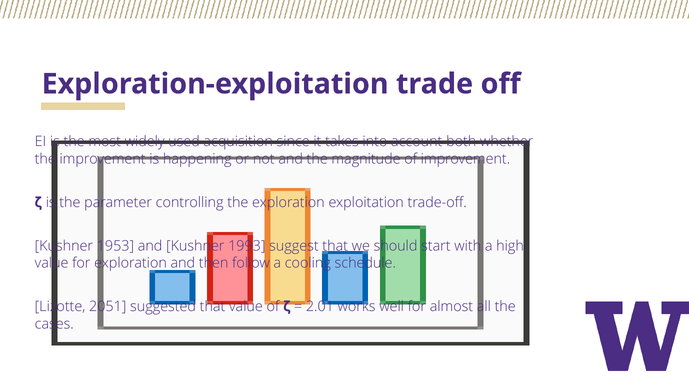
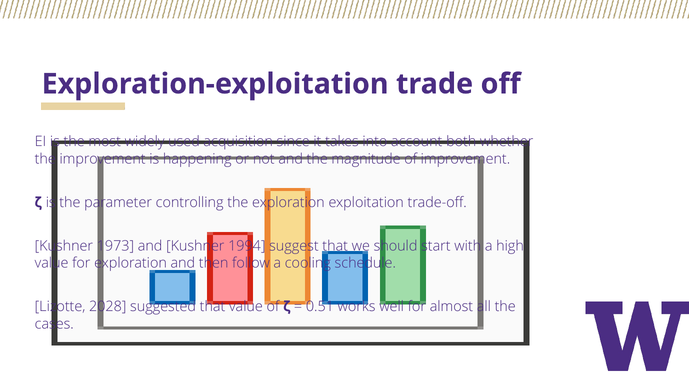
1953: 1953 -> 1973 (115, 246)
1993: 1993 -> 1994 (247, 246)
2051: 2051 -> 2028 (108, 307)
2.01: 2.01 -> 0.51 (320, 307)
